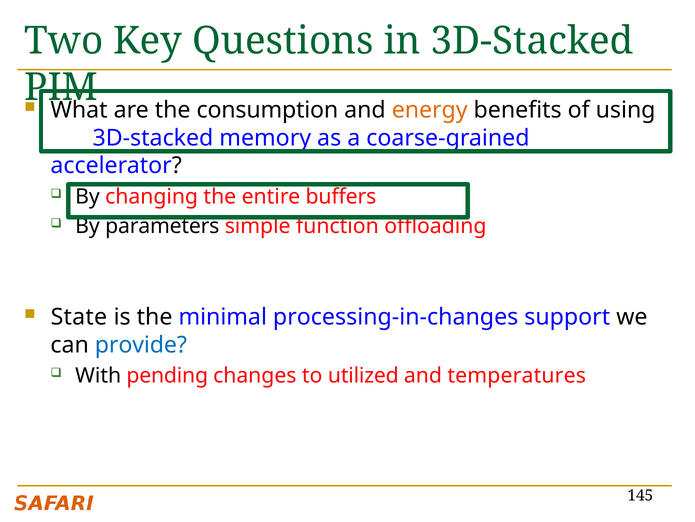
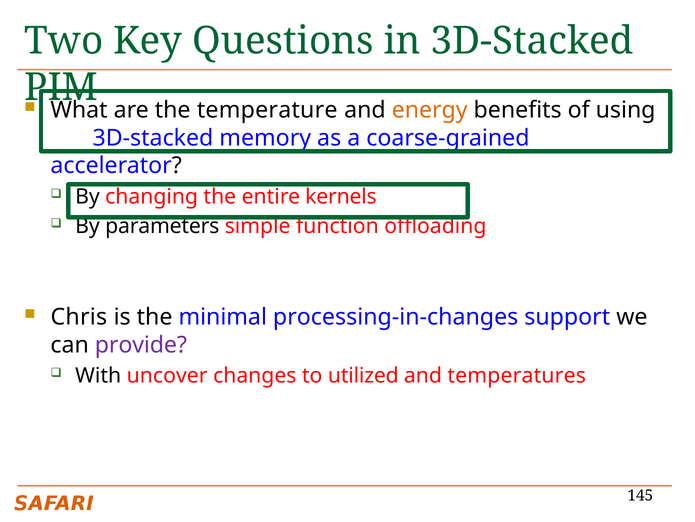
consumption: consumption -> temperature (267, 110)
buffers: buffers -> kernels (341, 196)
State: State -> Chris (79, 317)
provide colour: blue -> purple (141, 345)
pending: pending -> uncover (167, 375)
